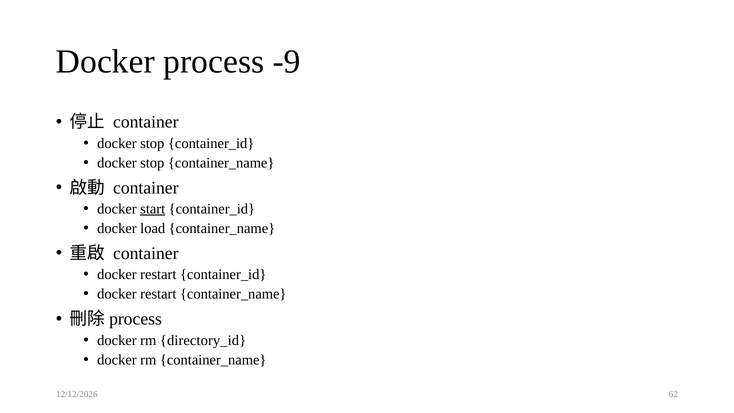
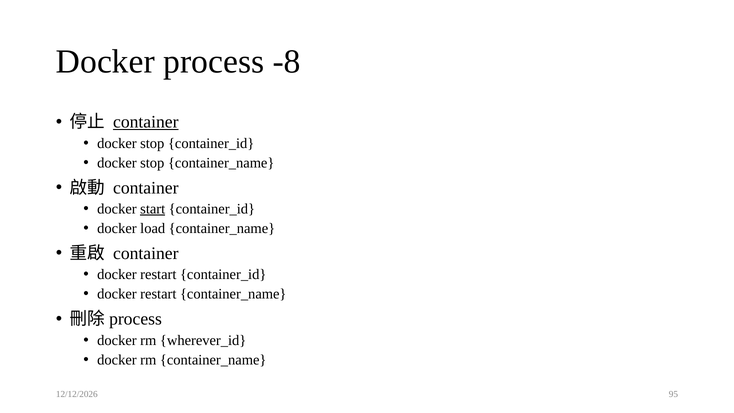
-9: -9 -> -8 (287, 62)
container underline: none -> present (146, 122)
directory_id: directory_id -> wherever_id (203, 340)
62: 62 -> 95 (673, 394)
